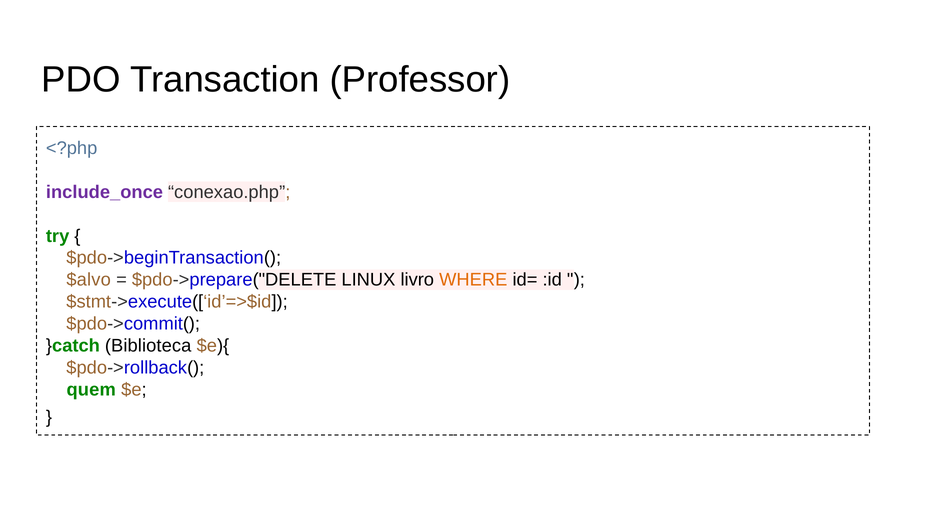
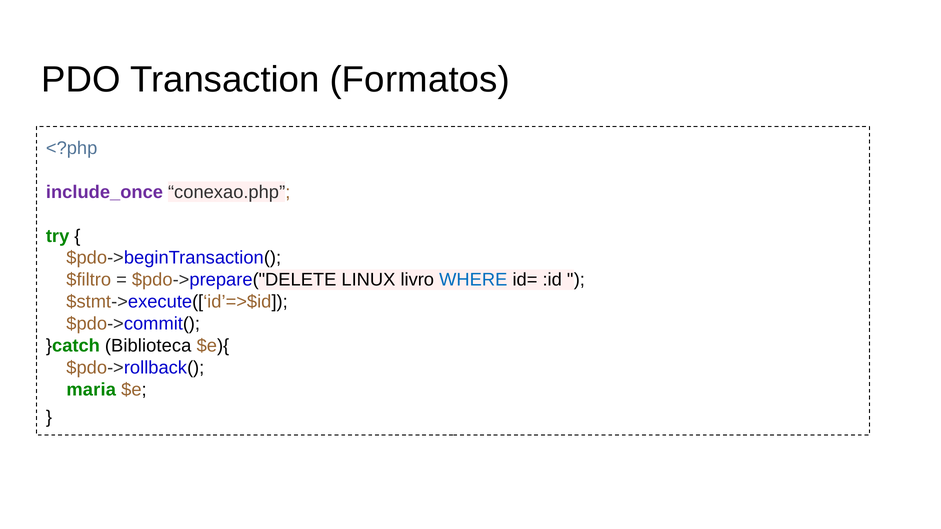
Professor: Professor -> Formatos (420, 80)
$alvo: $alvo -> $filtro (89, 280)
WHERE colour: orange -> blue (473, 280)
quem: quem -> maria (91, 390)
